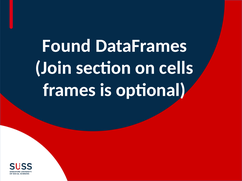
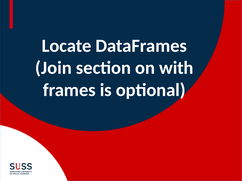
Found: Found -> Locate (67, 46)
cells: cells -> with (176, 68)
